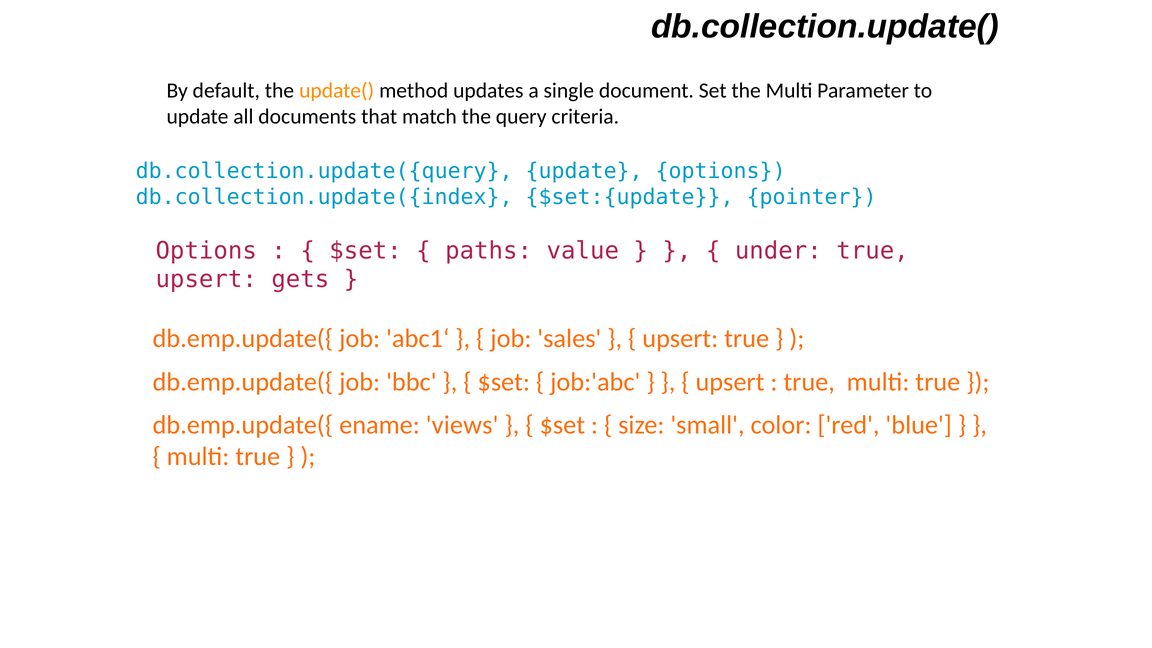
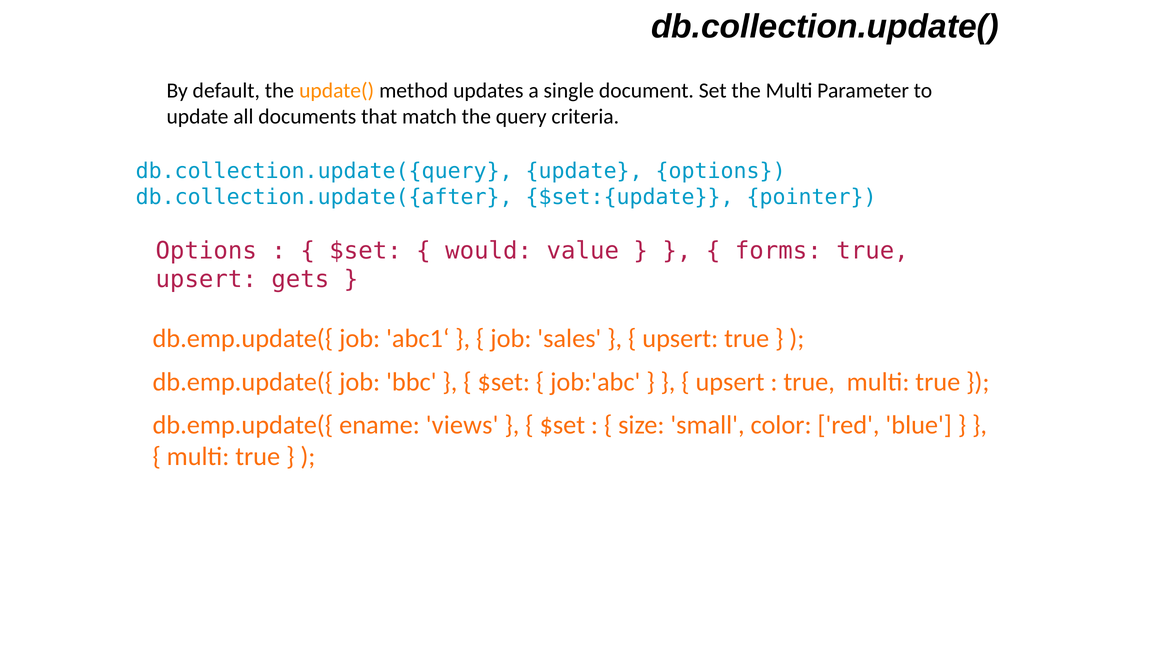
db.collection.update({index: db.collection.update({index -> db.collection.update({after (324, 197)
paths: paths -> would (489, 251)
under: under -> forms (778, 251)
